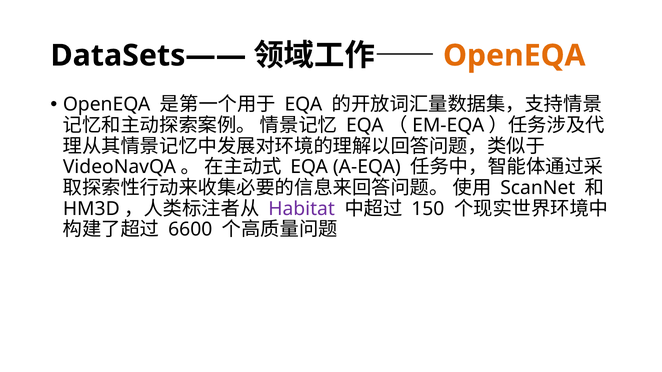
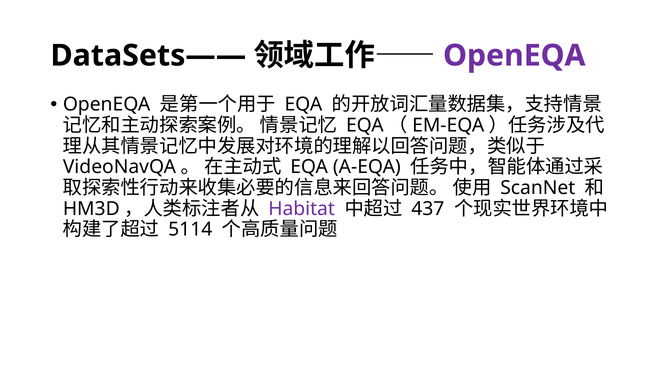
OpenEQA colour: orange -> purple (514, 56)
150: 150 -> 437 (428, 209)
6600: 6600 -> 5114 (190, 230)
